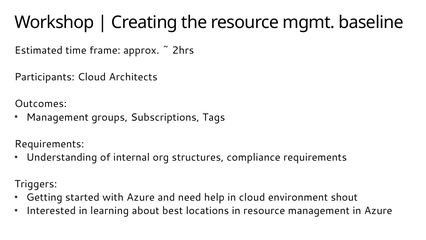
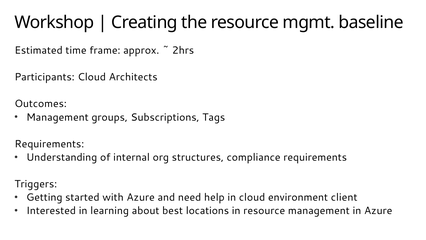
shout: shout -> client (344, 197)
